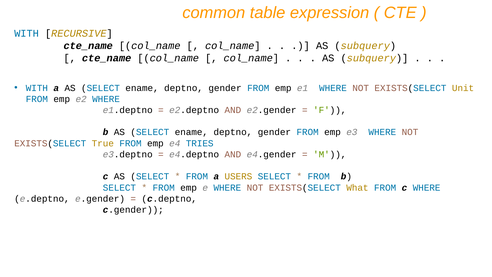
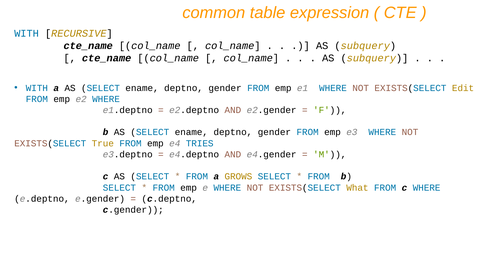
Unit: Unit -> Edit (463, 88)
USERS: USERS -> GROWS (238, 176)
